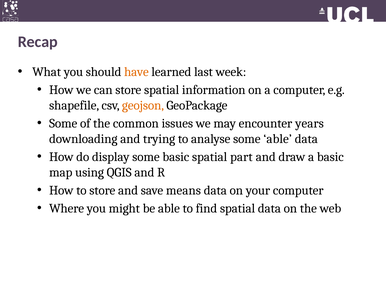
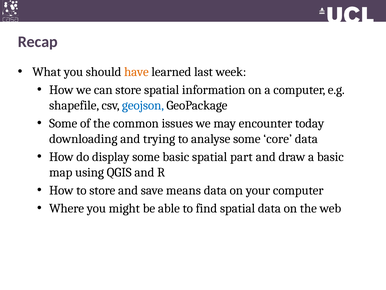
geojson colour: orange -> blue (143, 105)
years: years -> today (310, 123)
some able: able -> core (278, 139)
